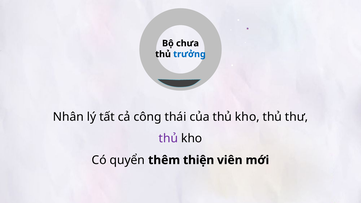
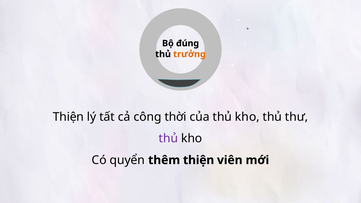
chưa: chưa -> đúng (188, 43)
trưởng colour: blue -> orange (189, 54)
Nhân: Nhân -> Thiện (68, 117)
thái: thái -> thời (176, 117)
